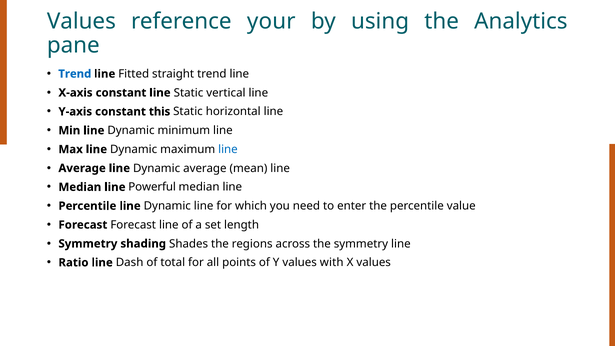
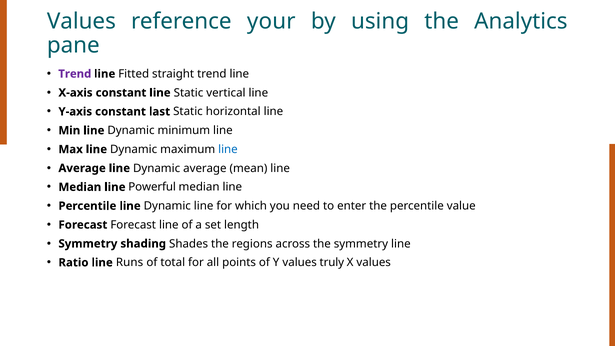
Trend colour: blue -> purple (75, 74)
this: this -> last (160, 112)
Dash: Dash -> Runs (130, 263)
with: with -> truly (332, 263)
